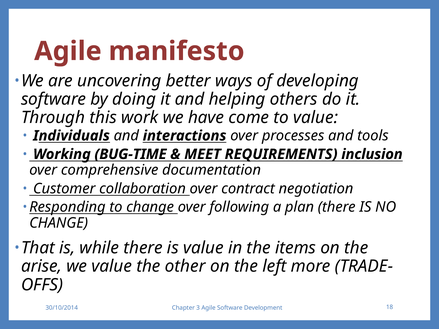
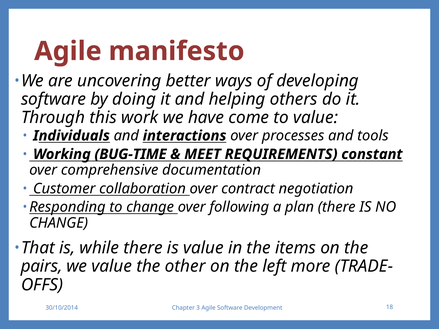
inclusion: inclusion -> constant (372, 154)
arise: arise -> pairs (42, 267)
